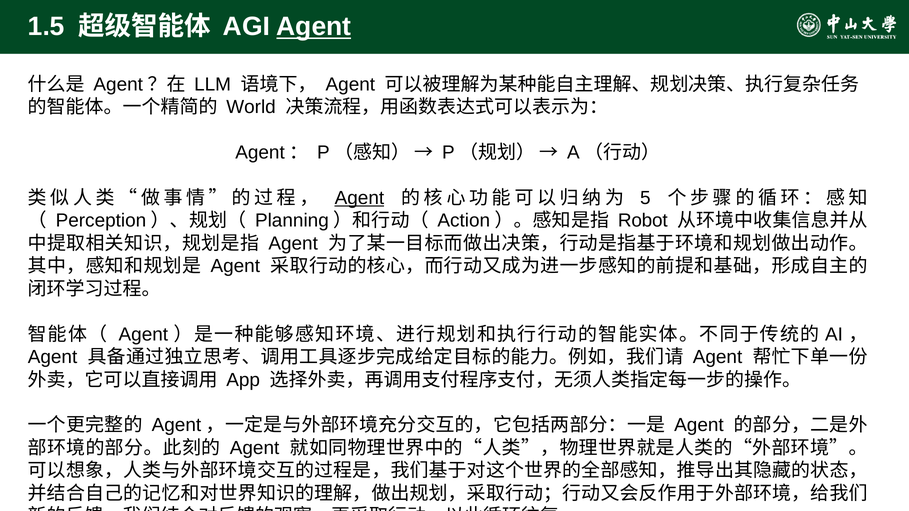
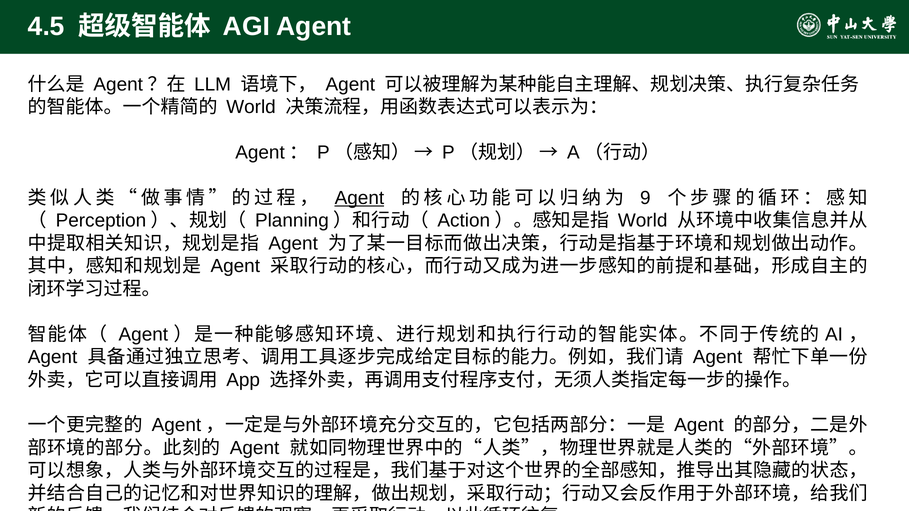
1.5: 1.5 -> 4.5 (46, 27)
Agent underline: present -> none (314, 27)
5: 5 -> 9 (645, 198)
Robot: Robot -> World (643, 221)
